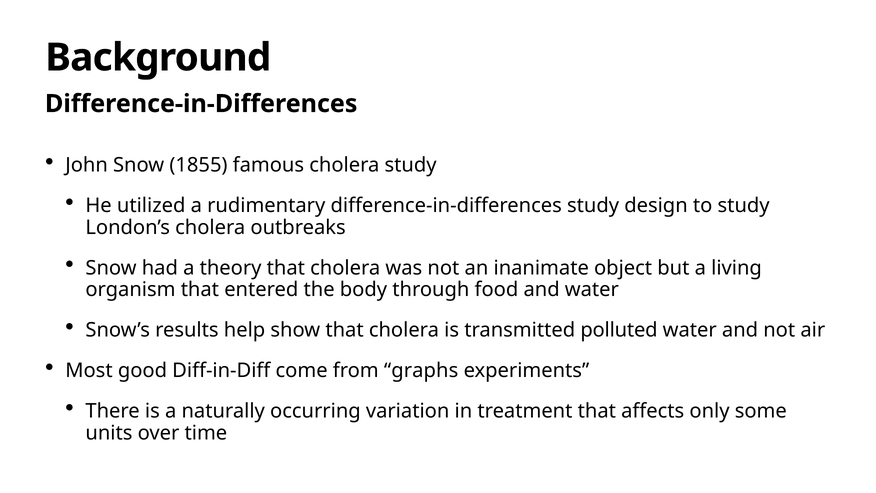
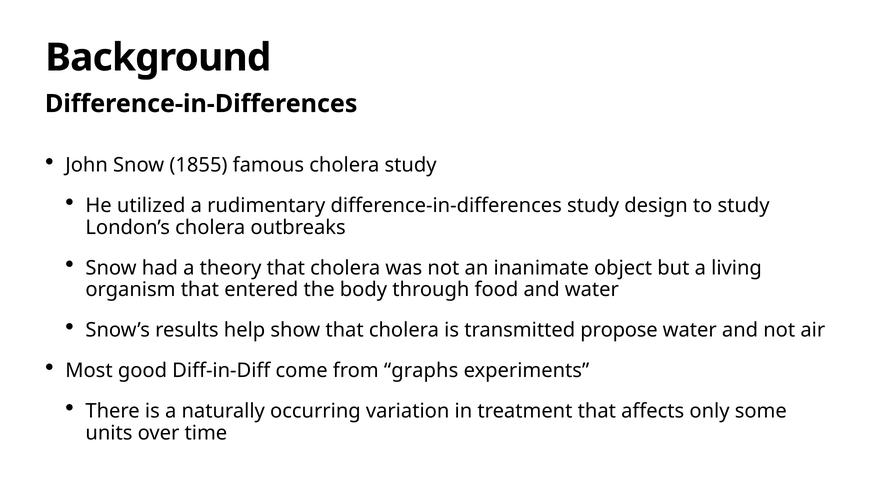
polluted: polluted -> propose (619, 330)
